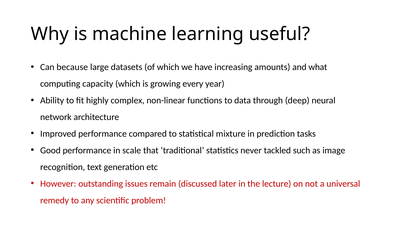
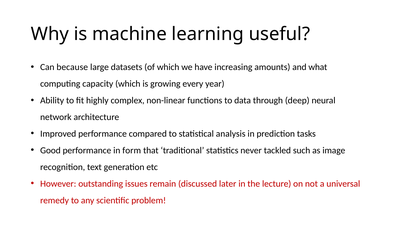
mixture: mixture -> analysis (231, 134)
scale: scale -> form (132, 151)
